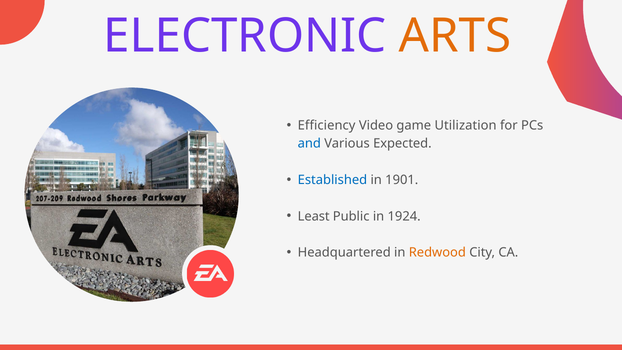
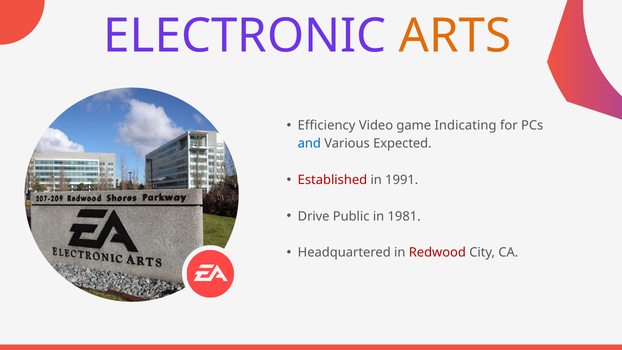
Utilization: Utilization -> Indicating (466, 125)
Established colour: blue -> red (332, 180)
1901: 1901 -> 1991 (402, 180)
Least: Least -> Drive (314, 216)
1924: 1924 -> 1981 (404, 216)
Redwood colour: orange -> red (437, 252)
